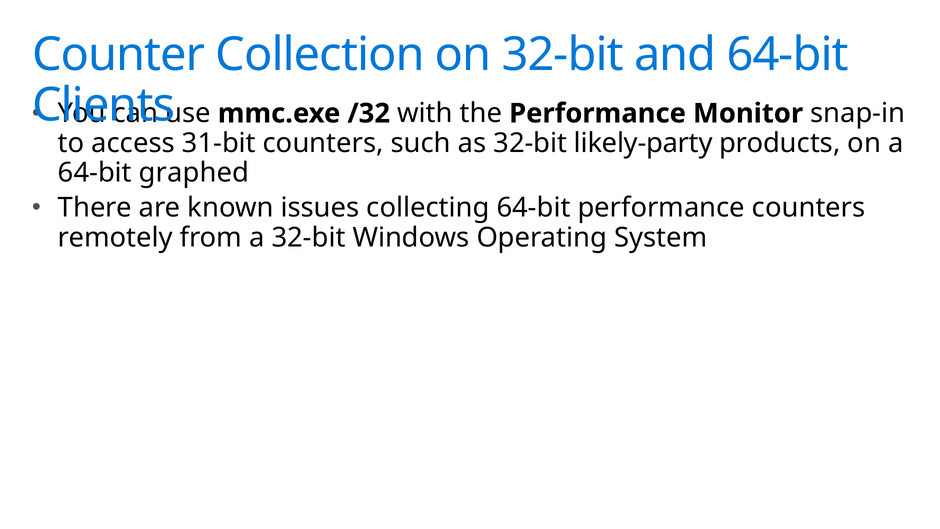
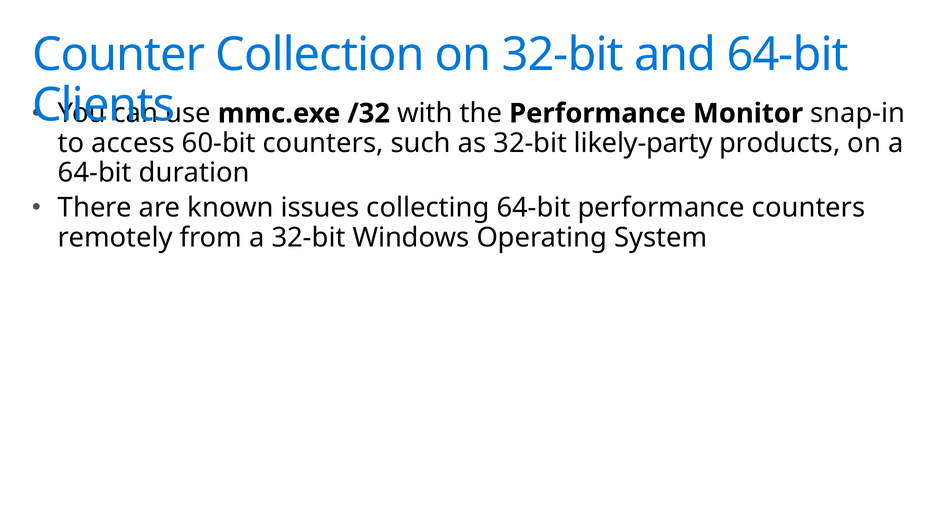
31-bit: 31-bit -> 60-bit (219, 143)
graphed: graphed -> duration (194, 173)
